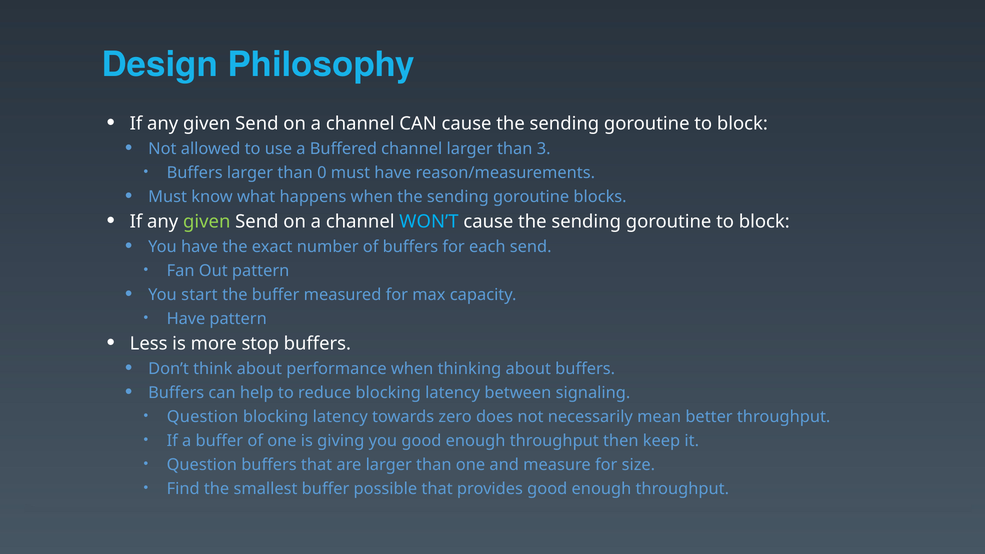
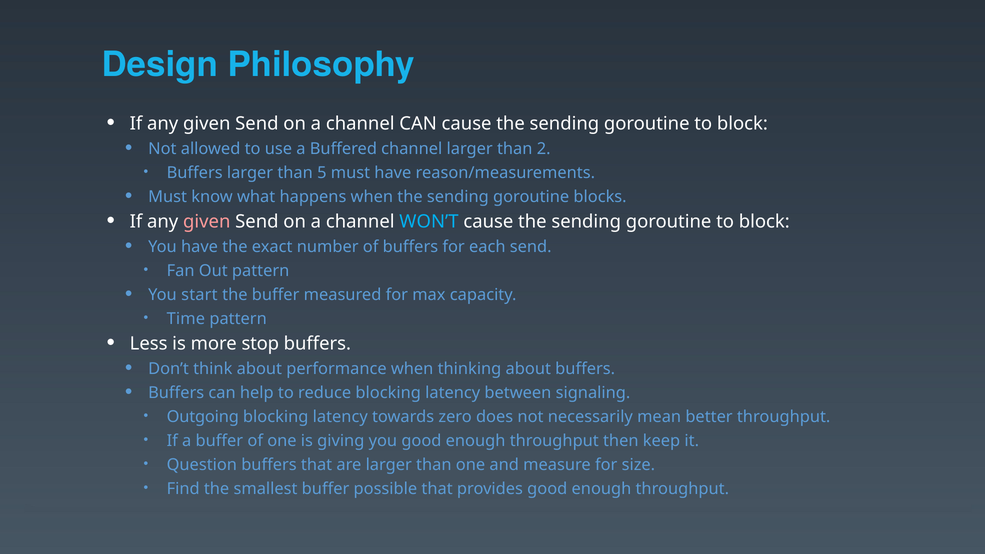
3: 3 -> 2 (544, 149)
0: 0 -> 5 (322, 173)
given colour: light green -> pink (207, 222)
Have: Have -> Time (186, 319)
Question: Question -> Outgoing (203, 417)
